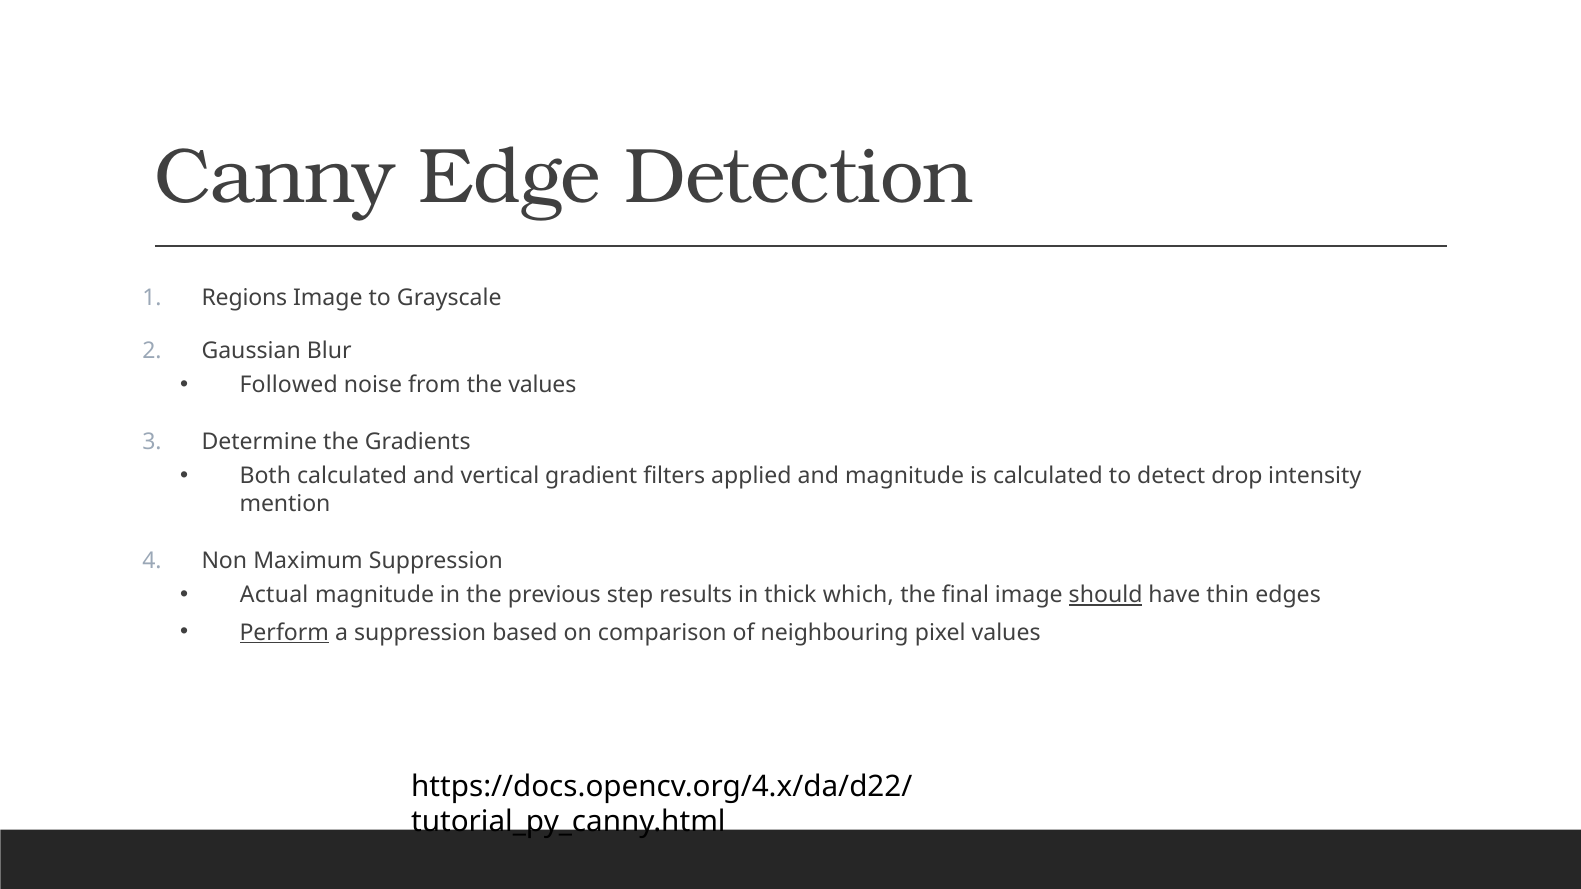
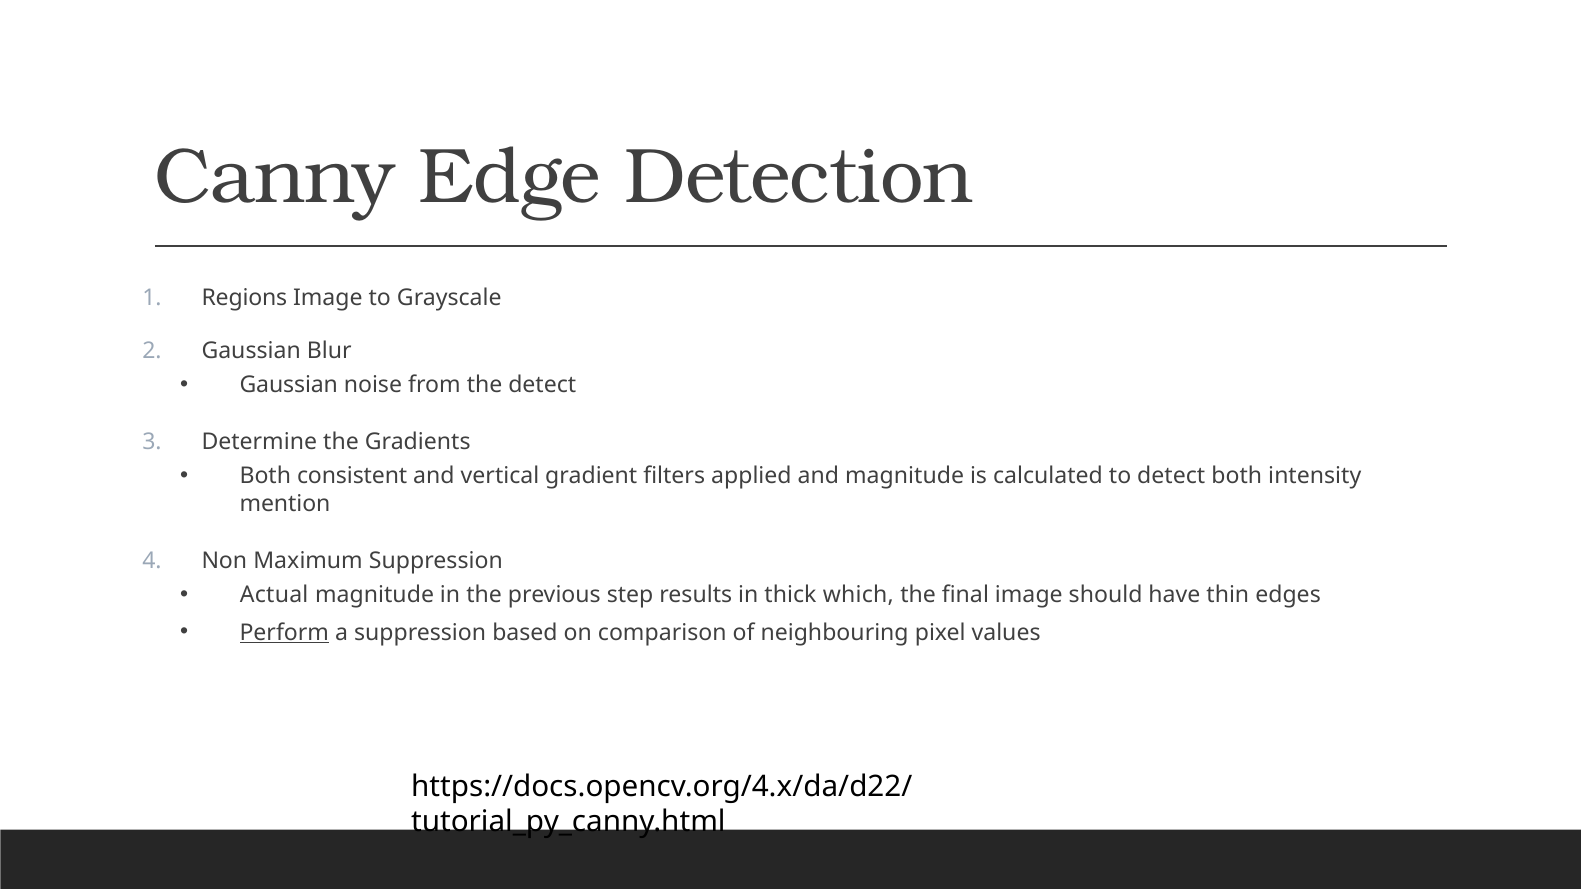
Followed: Followed -> Gaussian (289, 385)
the values: values -> detect (542, 385)
Both calculated: calculated -> consistent (352, 476)
detect drop: drop -> both (1237, 476)
should underline: present -> none (1106, 595)
